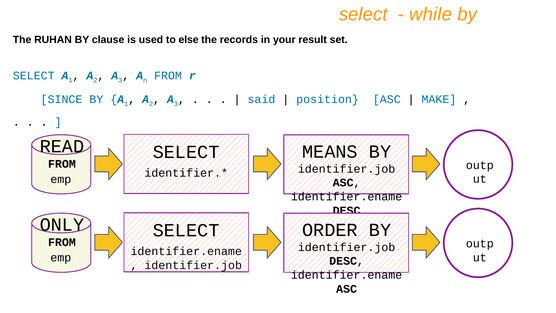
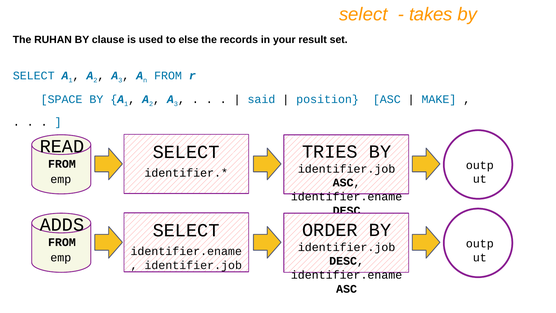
while: while -> takes (431, 14)
SINCE: SINCE -> SPACE (62, 99)
MEANS: MEANS -> TRIES (330, 152)
ONLY: ONLY -> ADDS (62, 225)
